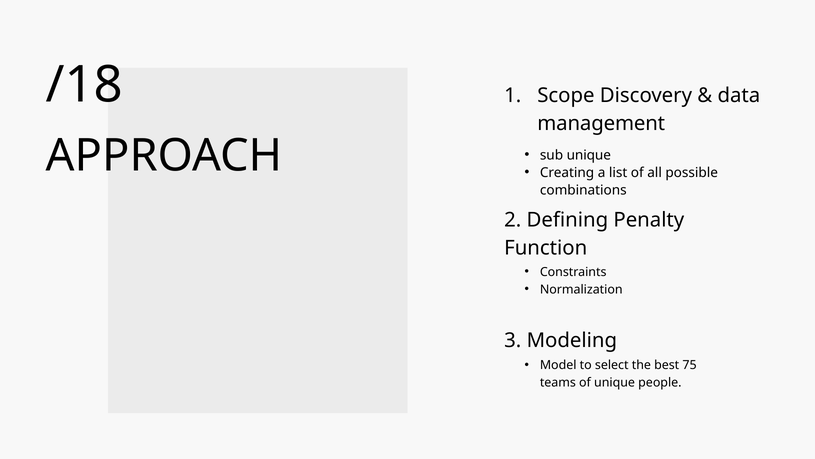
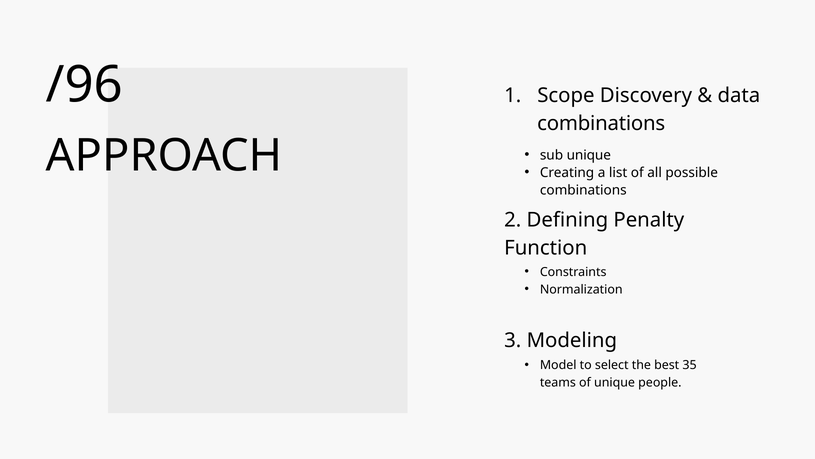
/18: /18 -> /96 (84, 85)
management: management -> combinations (601, 123)
75: 75 -> 35 (690, 365)
